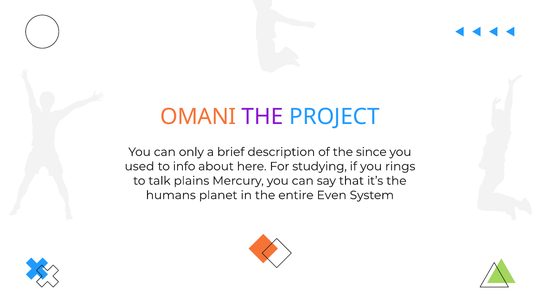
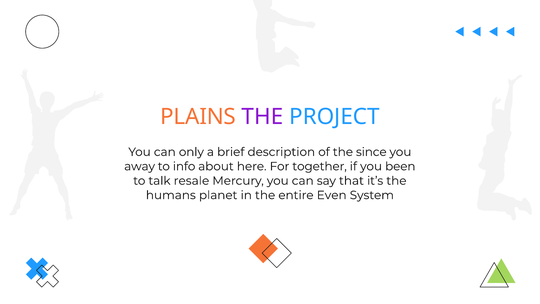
OMANI: OMANI -> PLAINS (198, 117)
used: used -> away (140, 166)
studying: studying -> together (320, 166)
rings: rings -> been (400, 166)
plains: plains -> resale (191, 181)
